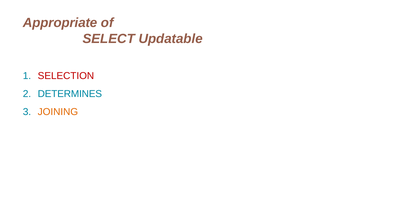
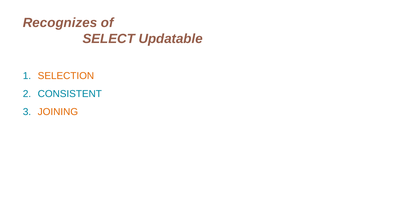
Appropriate: Appropriate -> Recognizes (60, 23)
SELECTION colour: red -> orange (66, 76)
DETERMINES: DETERMINES -> CONSISTENT (70, 94)
